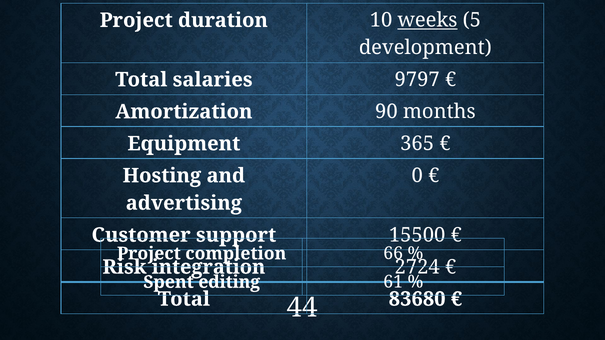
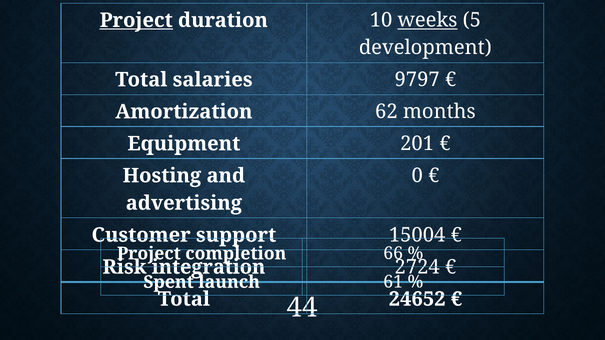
Project underline: none -> present (136, 20)
90: 90 -> 62 (386, 112)
365: 365 -> 201 (417, 144)
15500: 15500 -> 15004 (417, 235)
editing: editing -> launch (229, 282)
83680: 83680 -> 24652 (417, 299)
